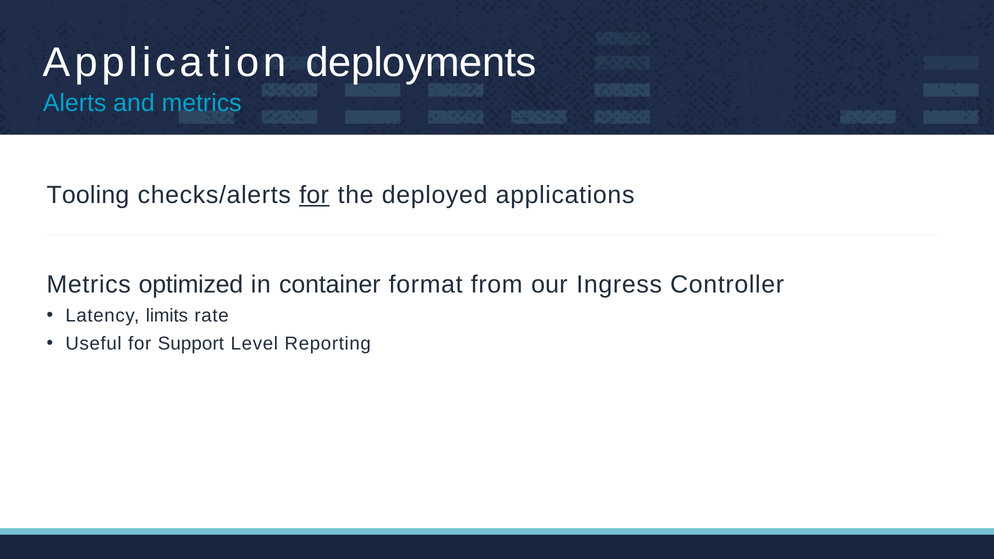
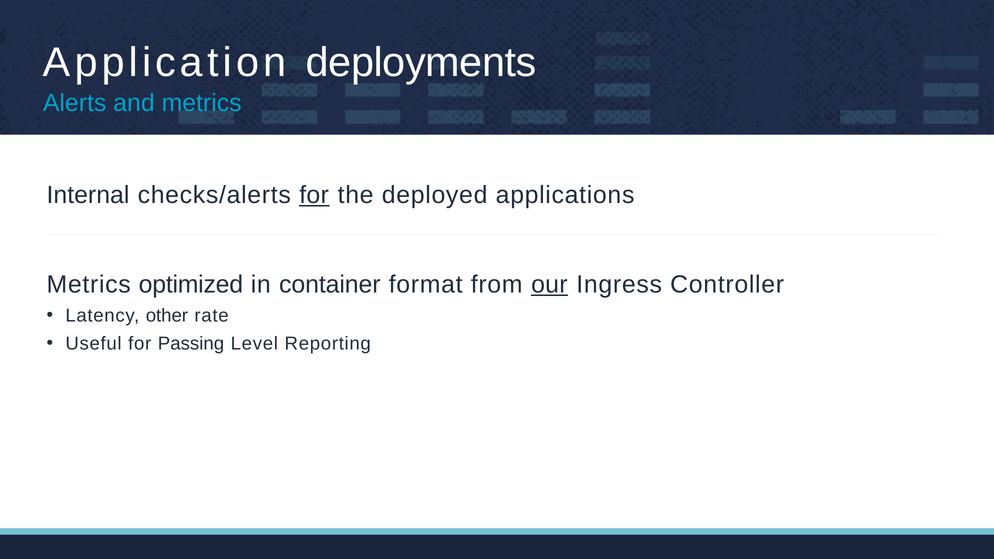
Tooling: Tooling -> Internal (88, 195)
our underline: none -> present (549, 284)
limits: limits -> other (167, 316)
Support: Support -> Passing (191, 343)
